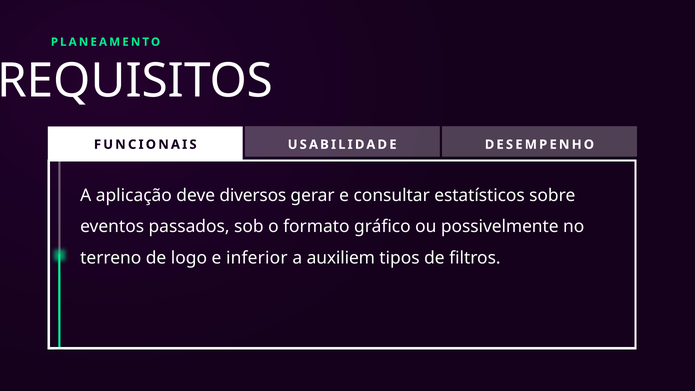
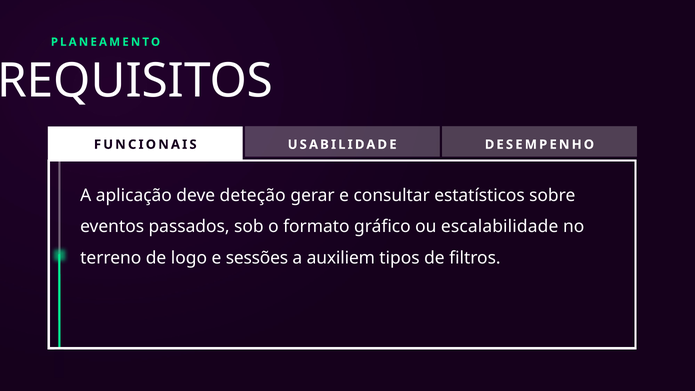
diversos: diversos -> deteção (253, 195)
possivelmente: possivelmente -> escalabilidade (500, 227)
inferior: inferior -> sessões (257, 258)
